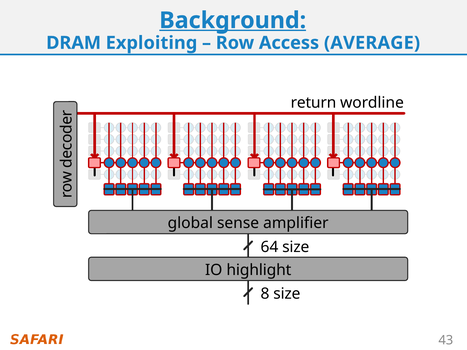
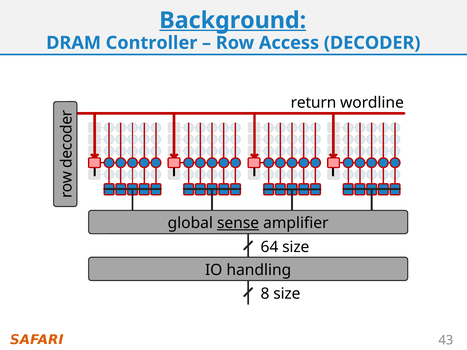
Exploiting: Exploiting -> Controller (152, 43)
AVERAGE: AVERAGE -> DECODER (372, 43)
sense underline: none -> present (238, 223)
highlight: highlight -> handling (259, 270)
